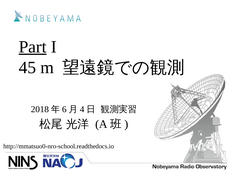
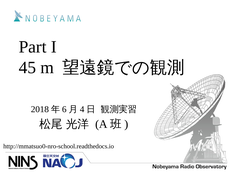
Part underline: present -> none (33, 47)
